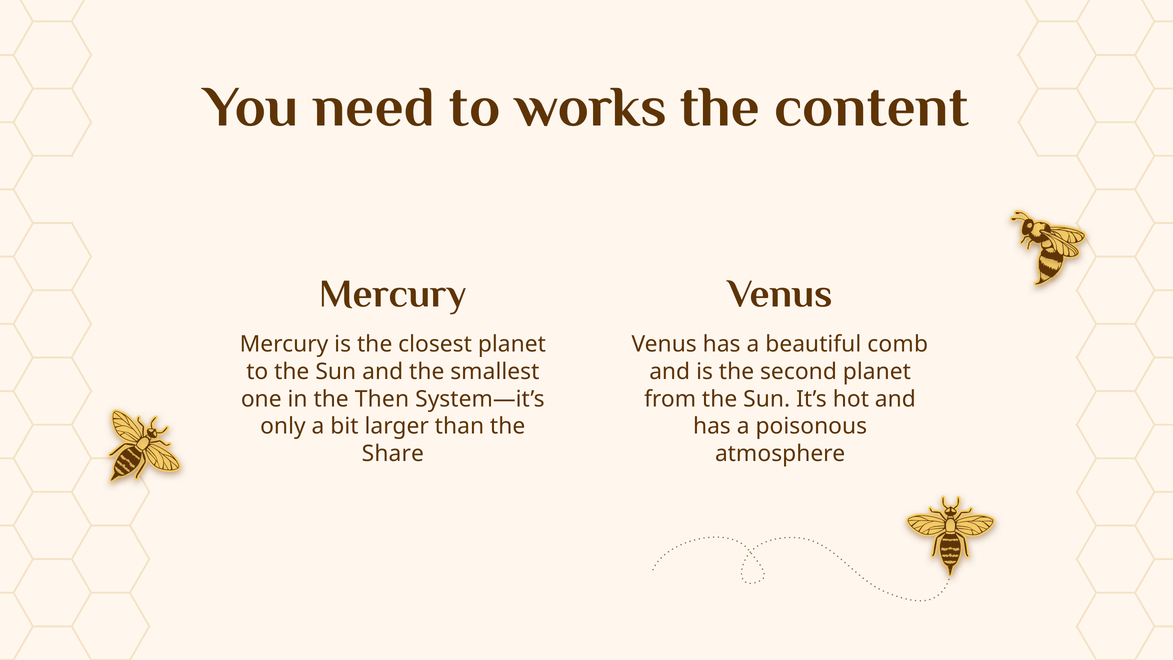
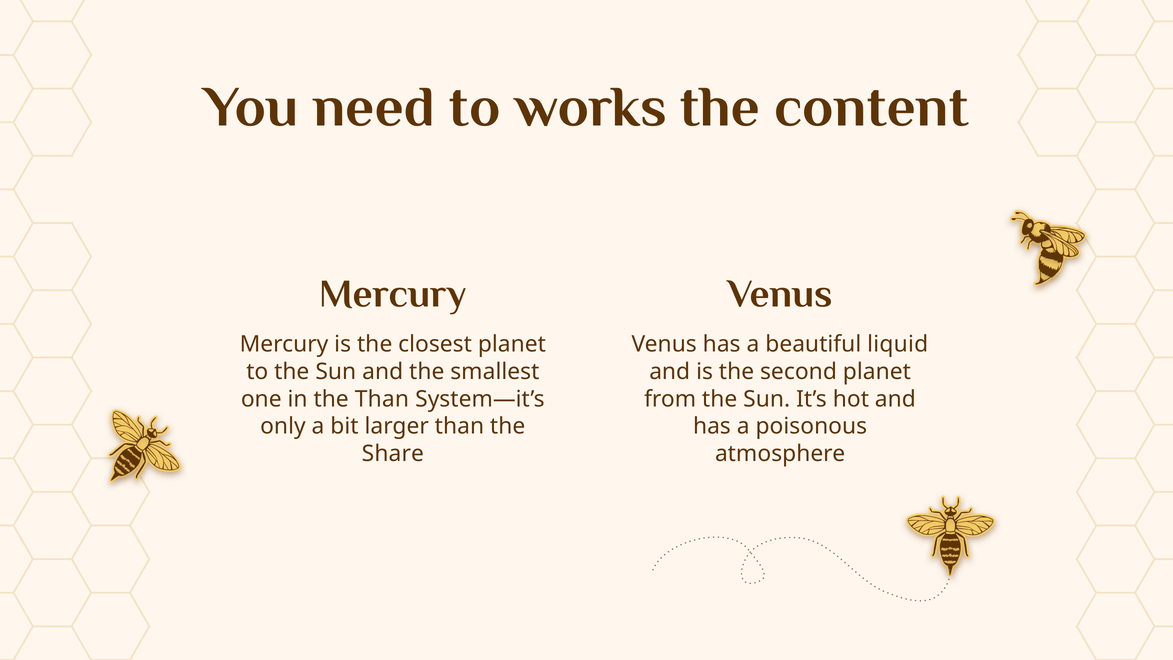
comb: comb -> liquid (898, 344)
the Then: Then -> Than (382, 399)
